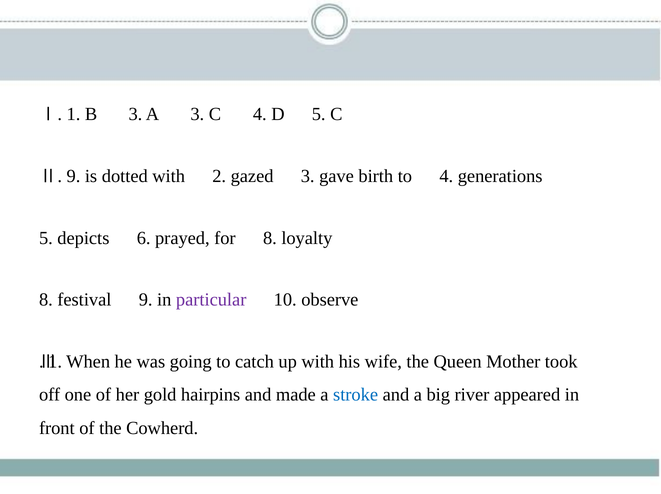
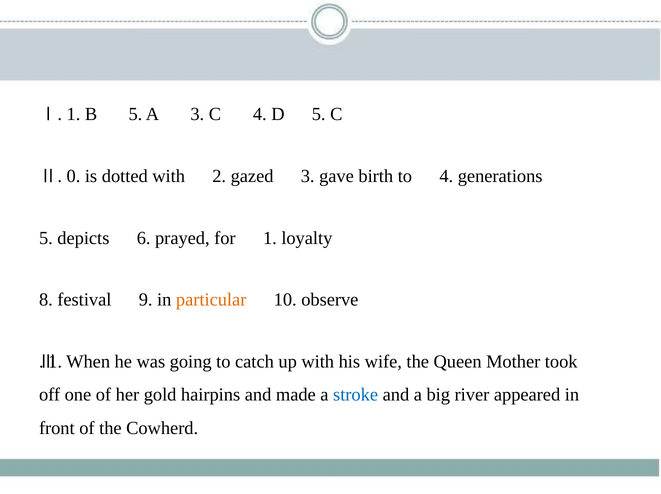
B 3: 3 -> 5 (135, 114)
Ⅱ 9: 9 -> 0 (73, 176)
for 8: 8 -> 1 (270, 238)
particular colour: purple -> orange (211, 300)
